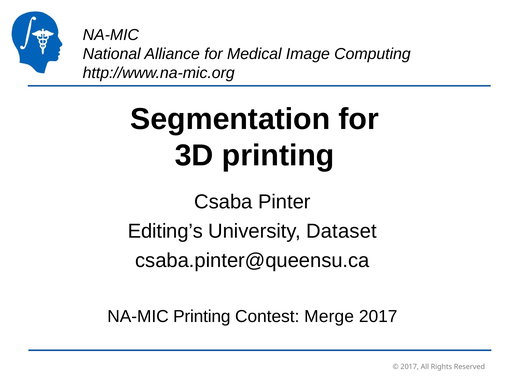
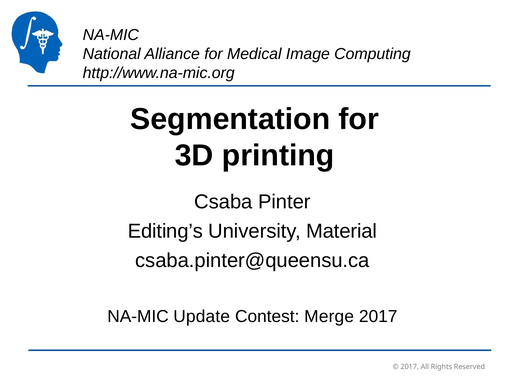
Dataset: Dataset -> Material (342, 231)
NA-MIC Printing: Printing -> Update (202, 317)
